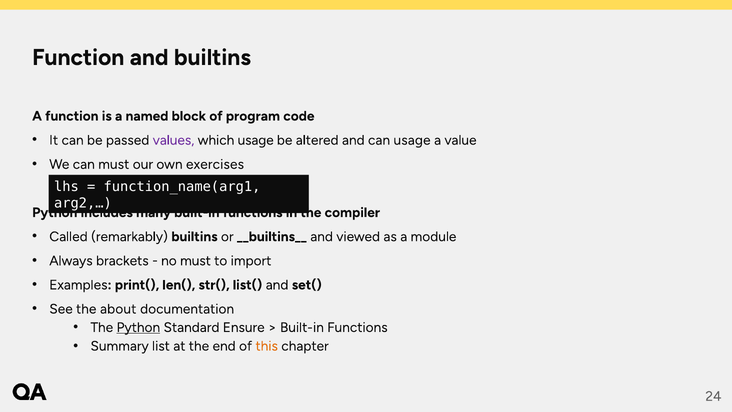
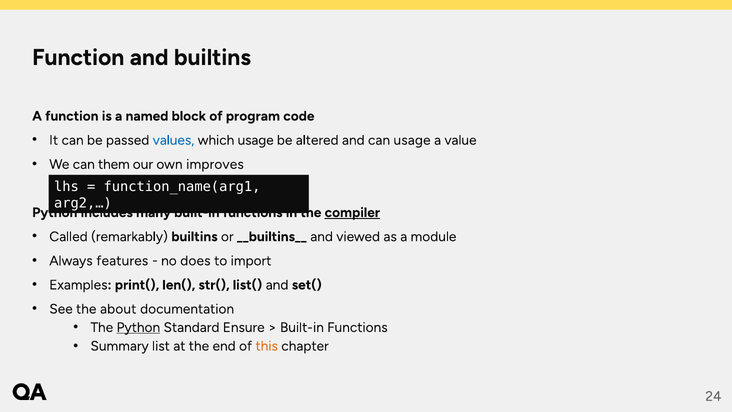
values colour: purple -> blue (174, 140)
can must: must -> them (114, 164)
exercises: exercises -> improves (215, 164)
compiler underline: none -> present (352, 212)
brackets: brackets -> features (122, 261)
no must: must -> does (195, 261)
